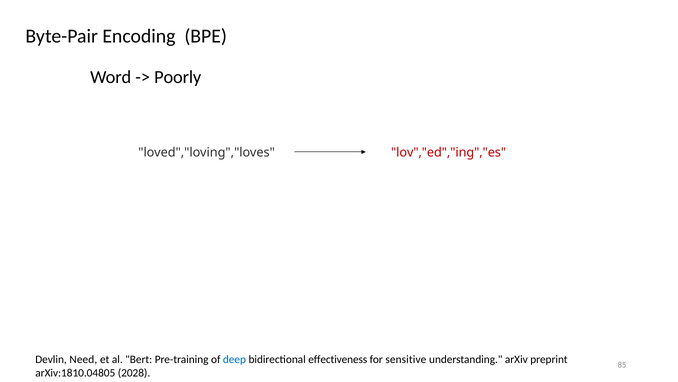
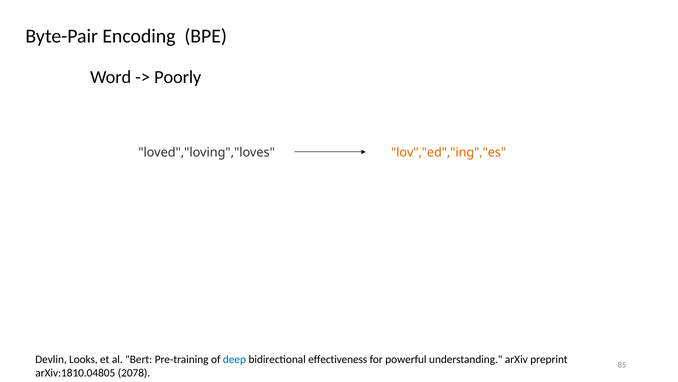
lov","ed","ing","es colour: red -> orange (449, 152)
Need: Need -> Looks (83, 359)
sensitive: sensitive -> powerful (406, 359)
2028: 2028 -> 2078 (134, 372)
